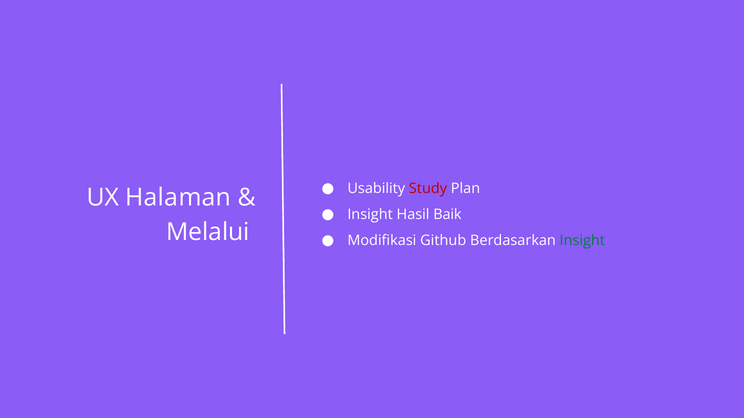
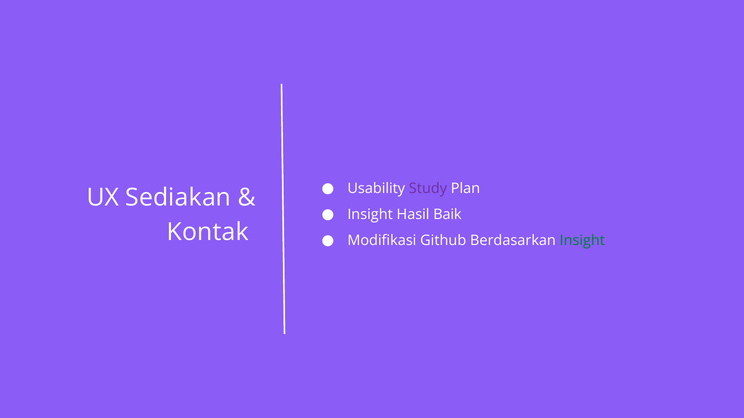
Study colour: red -> purple (428, 189)
Halaman: Halaman -> Sediakan (178, 198)
Melalui: Melalui -> Kontak (208, 232)
